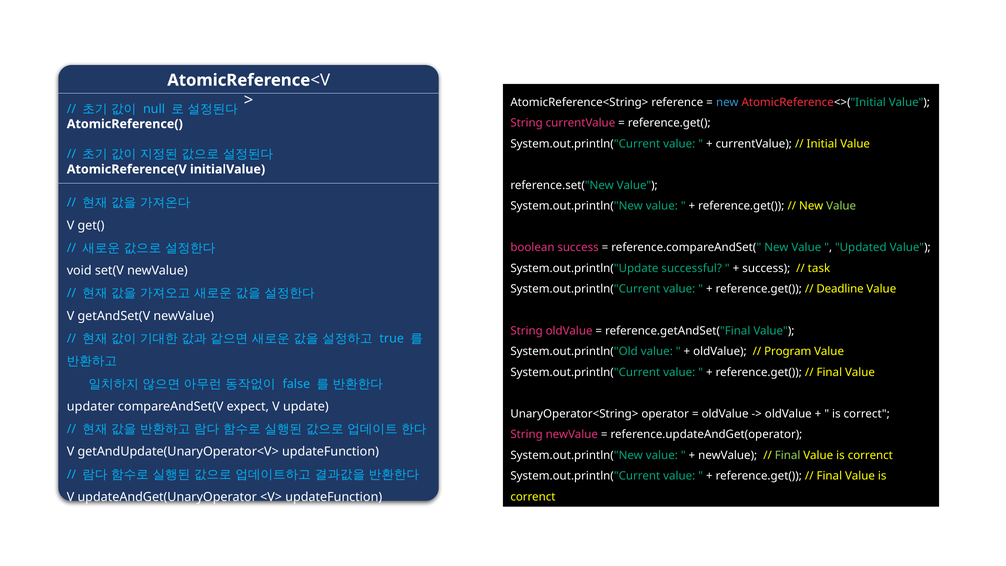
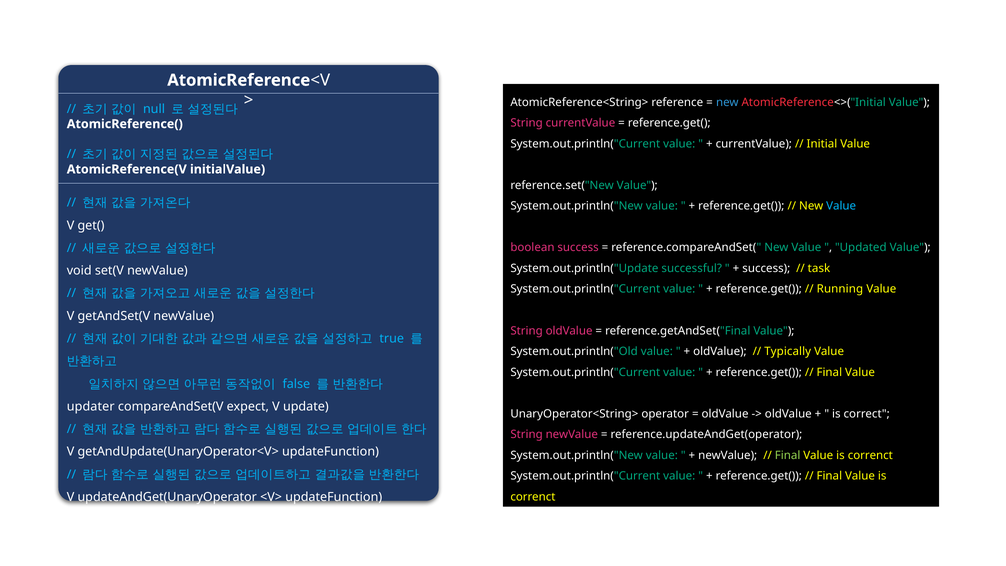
Value colour: light green -> light blue (841, 206)
Deadline: Deadline -> Running (840, 289)
Program: Program -> Typically (788, 351)
